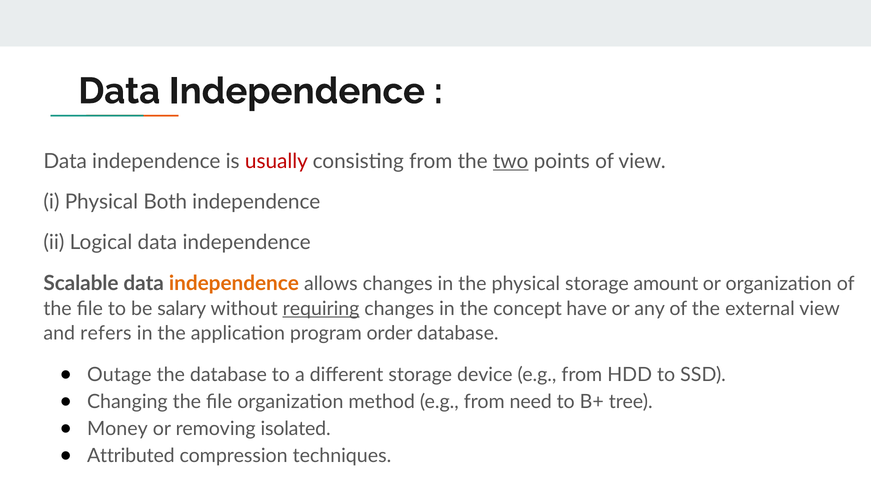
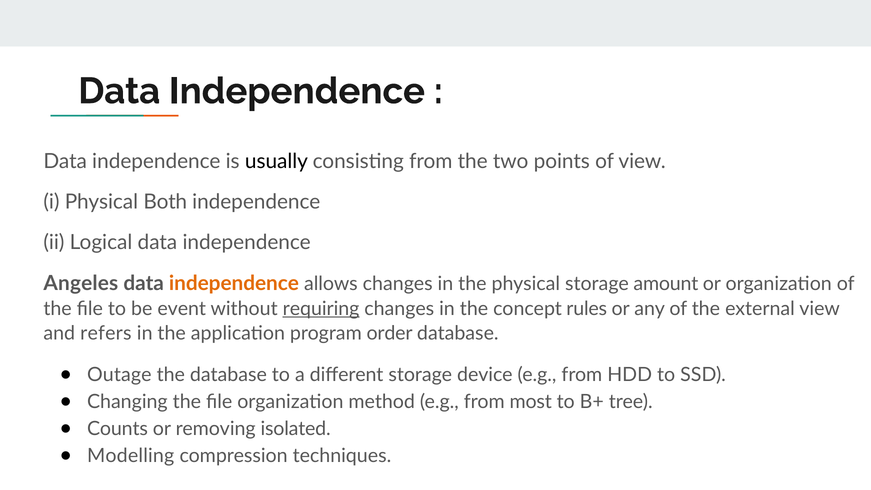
usually colour: red -> black (276, 161)
two underline: present -> none (511, 161)
Scalable: Scalable -> Angeles (81, 283)
salary: salary -> event (182, 309)
have: have -> rules (587, 309)
need: need -> most (531, 402)
Money: Money -> Counts (117, 429)
Attributed: Attributed -> Modelling (131, 456)
